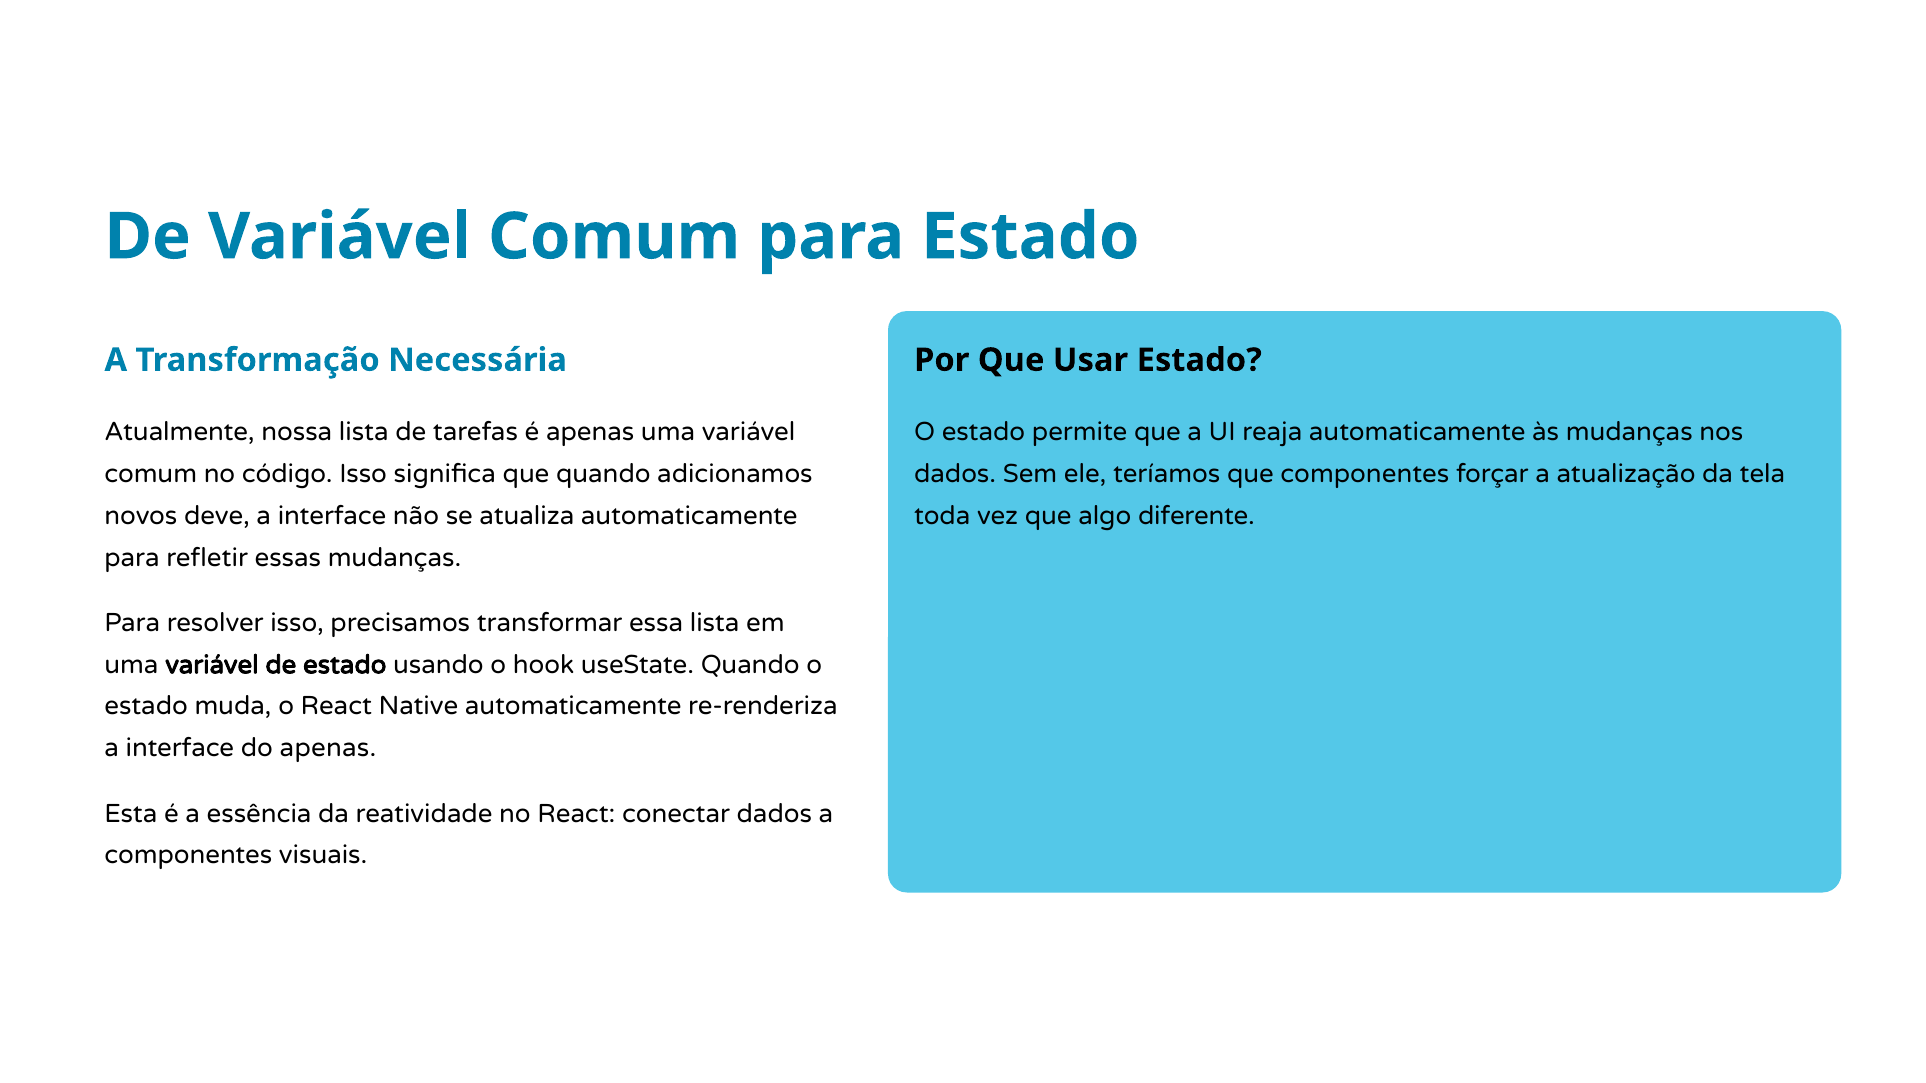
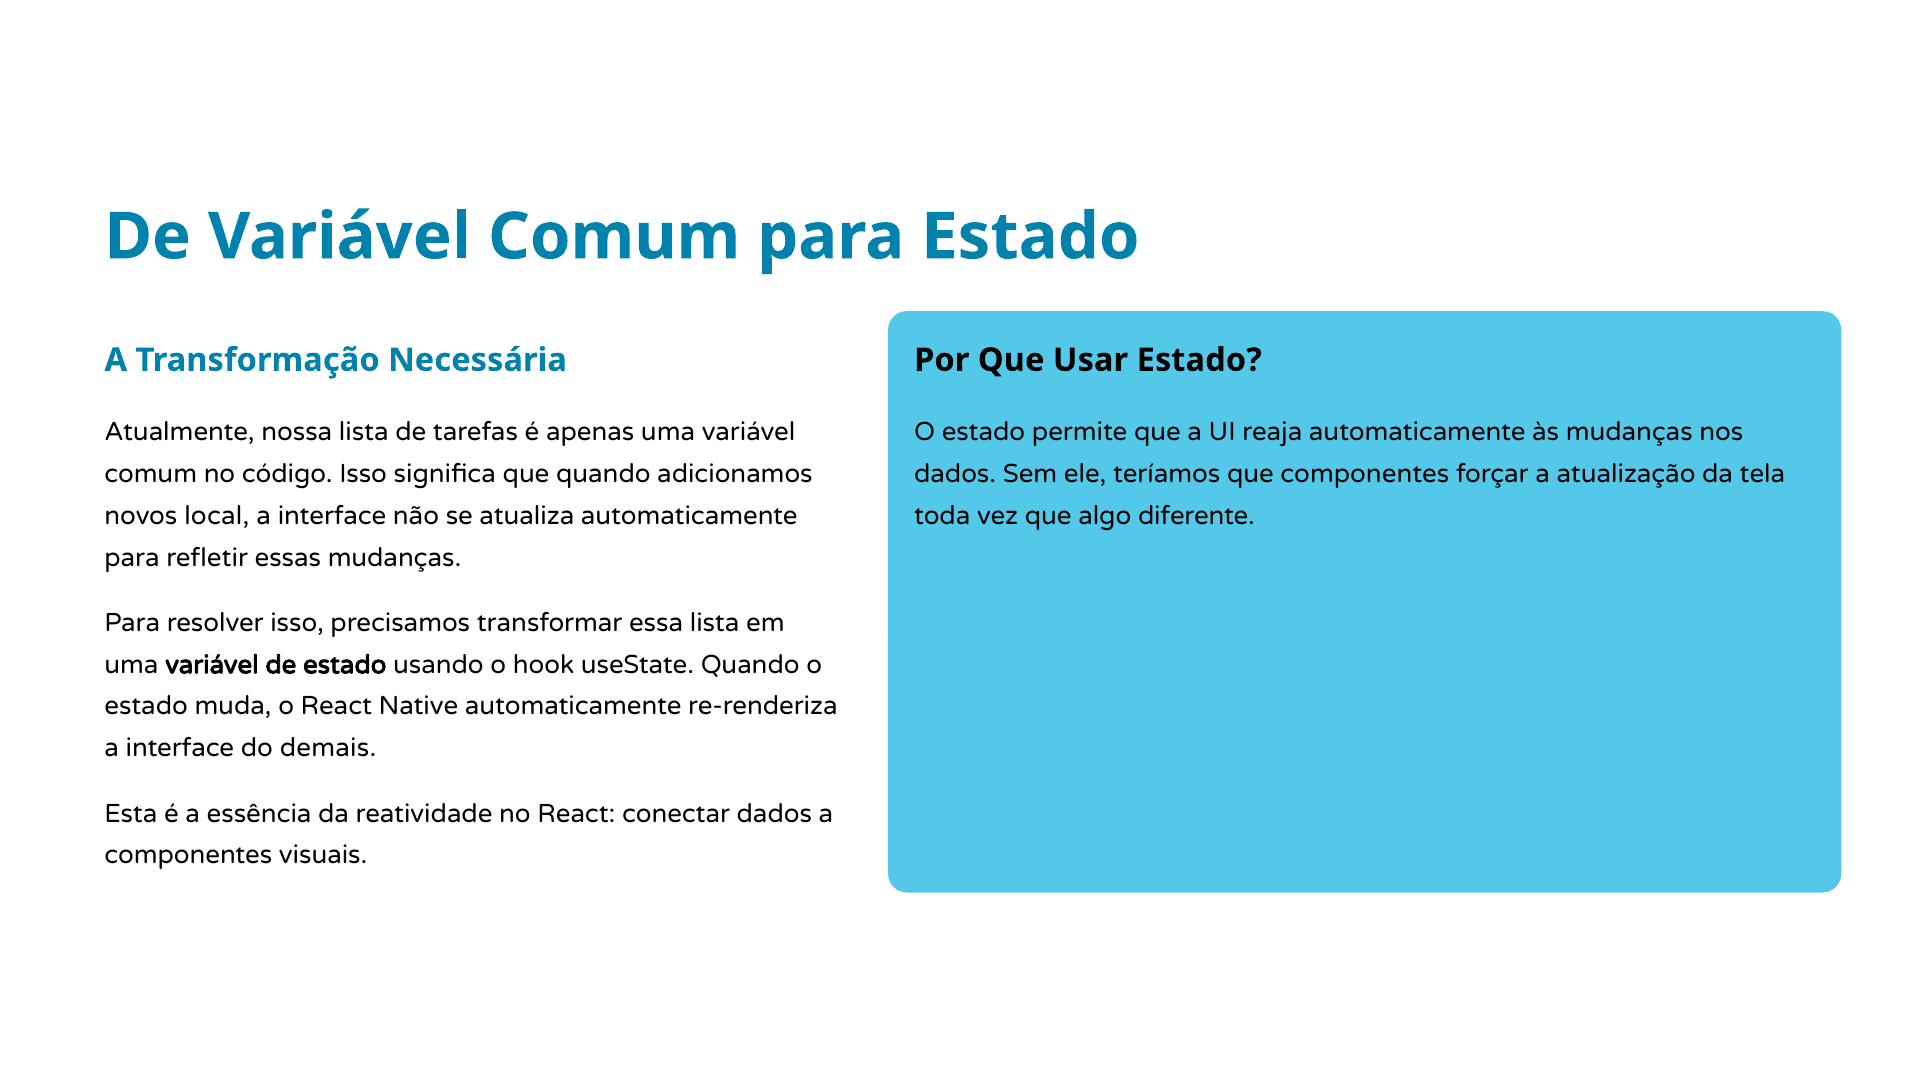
deve: deve -> local (217, 516)
do apenas: apenas -> demais (328, 748)
